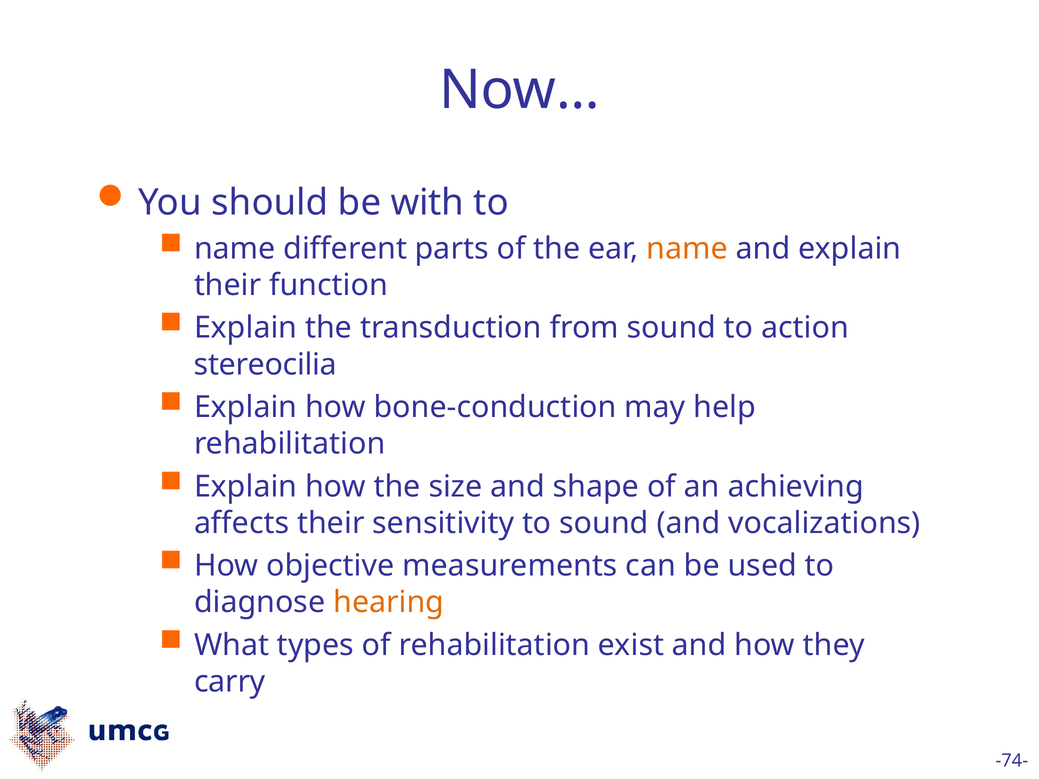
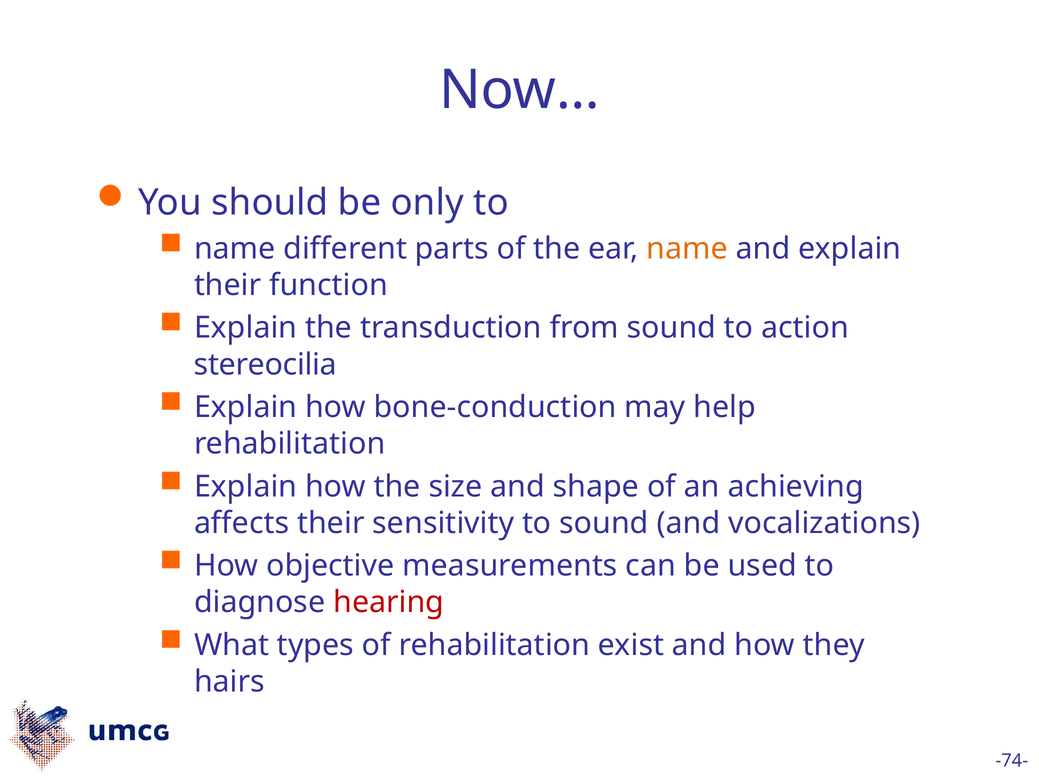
with: with -> only (427, 203)
hearing colour: orange -> red (389, 603)
carry: carry -> hairs (230, 682)
